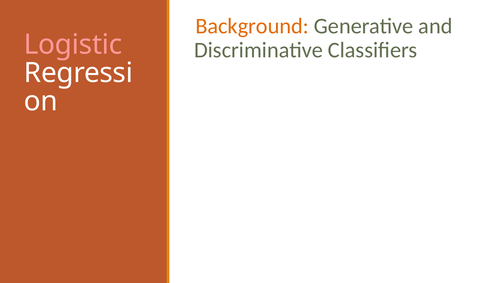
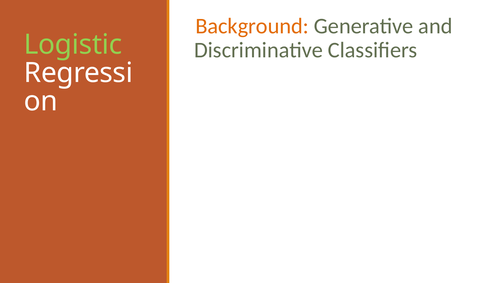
Logistic colour: pink -> light green (73, 44)
